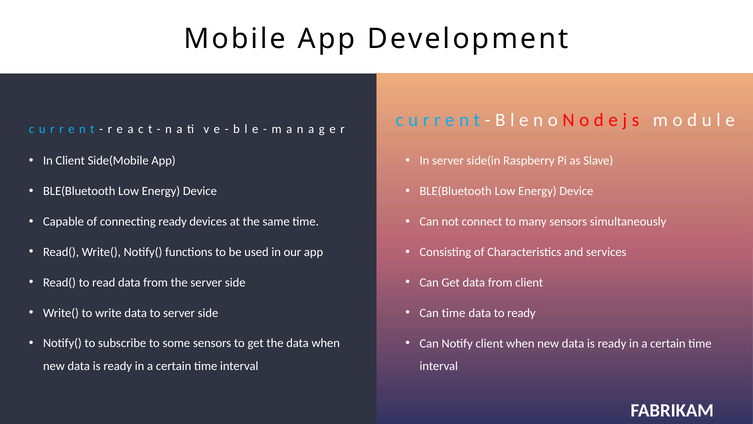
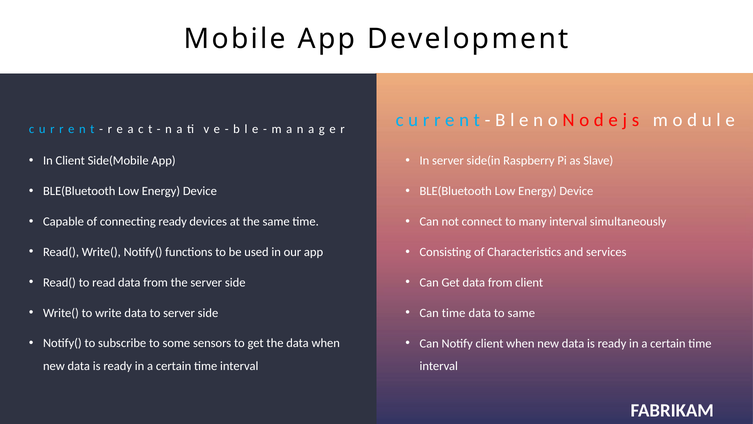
many sensors: sensors -> interval (568, 221)
to ready: ready -> same (521, 313)
